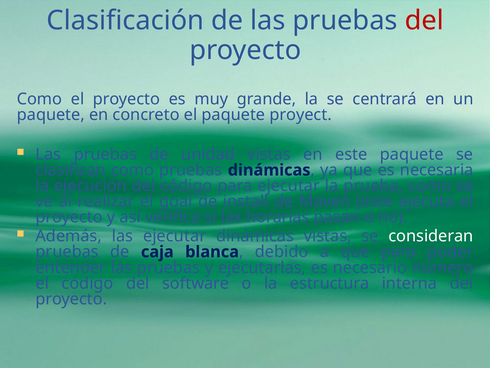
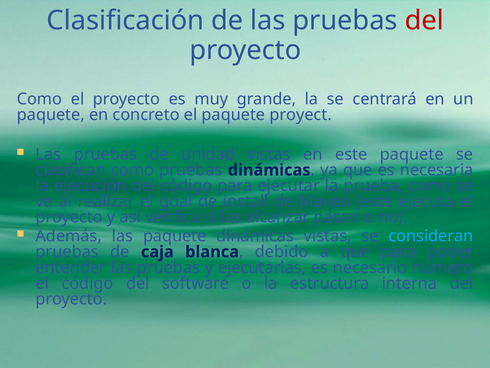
horarias: horarias -> alcanzar (278, 217)
las ejecutar: ejecutar -> paquete (175, 236)
consideran colour: white -> light blue (431, 236)
